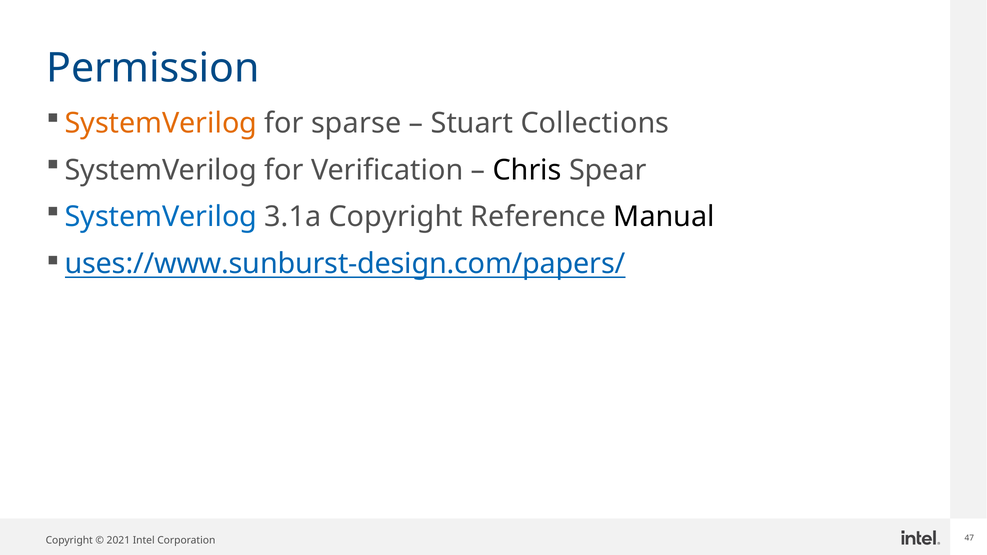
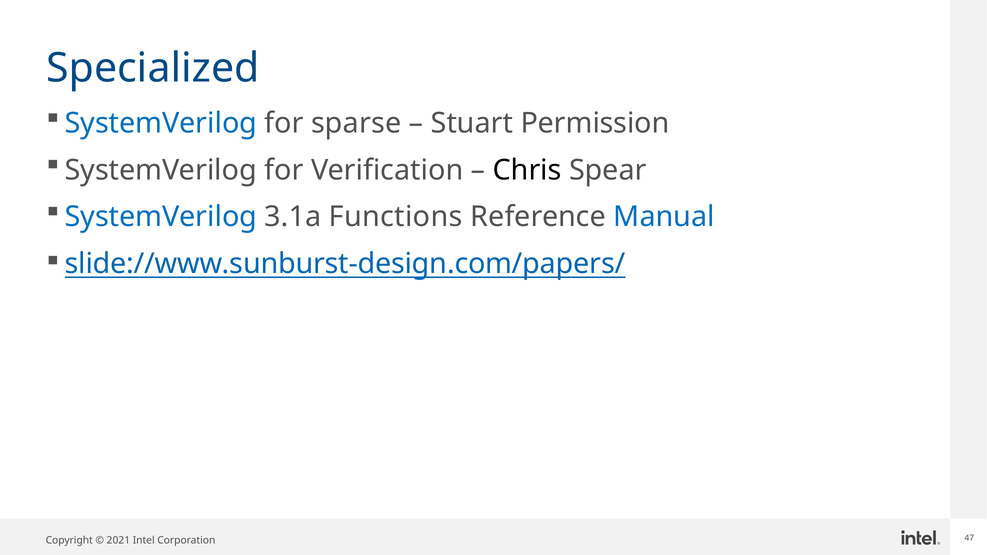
Permission: Permission -> Specialized (153, 68)
SystemVerilog colour: orange -> blue (161, 123)
Collections: Collections -> Permission (595, 123)
3.1a Copyright: Copyright -> Functions (396, 217)
Manual colour: black -> blue (664, 217)
uses://www.sunburst-design.com/papers/: uses://www.sunburst-design.com/papers/ -> slide://www.sunburst-design.com/papers/ (345, 264)
